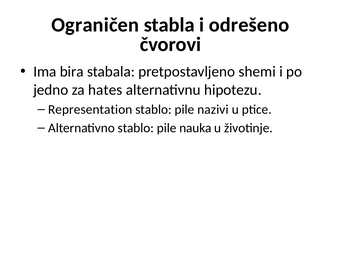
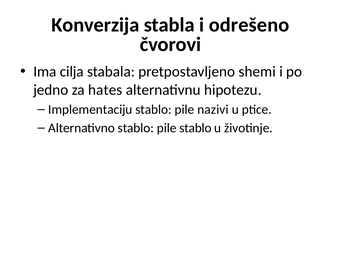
Ograničen: Ograničen -> Konverzija (95, 25)
bira: bira -> cilja (72, 72)
Representation: Representation -> Implementaciju (90, 109)
pile nauka: nauka -> stablo (195, 128)
